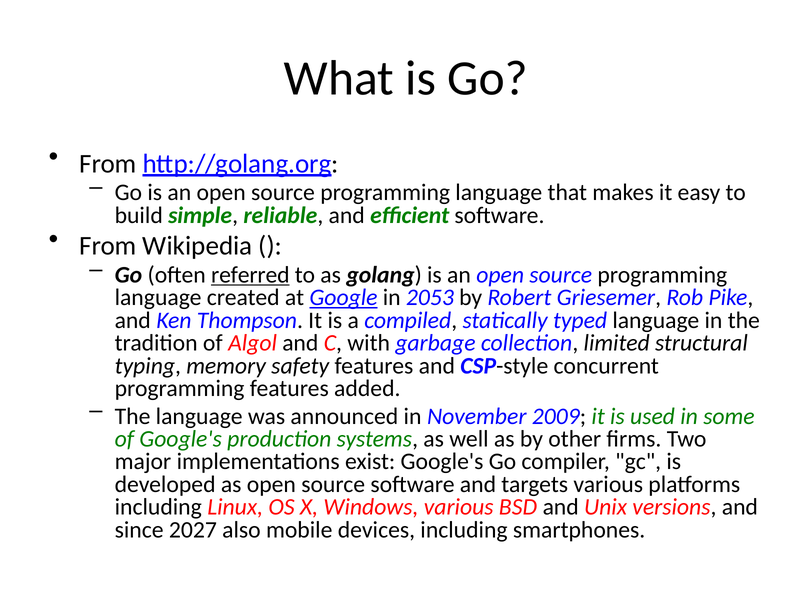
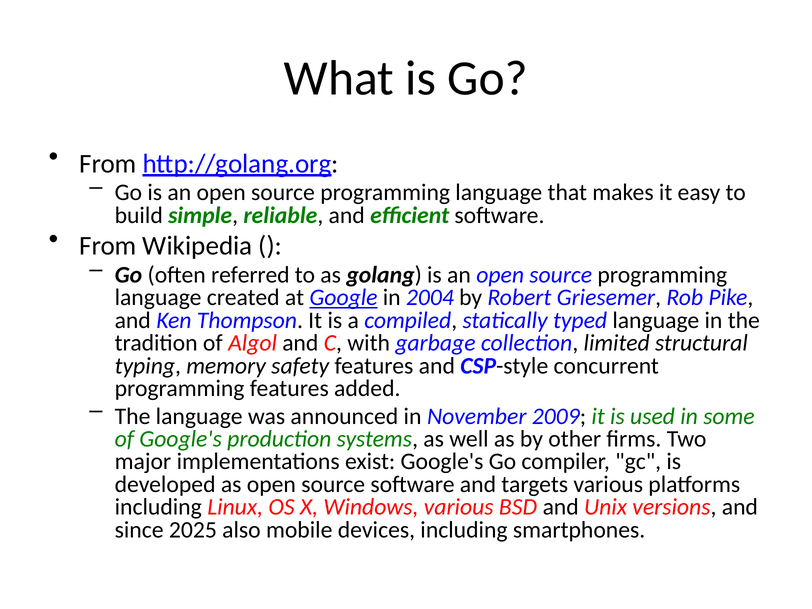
referred underline: present -> none (250, 275)
2053: 2053 -> 2004 (430, 298)
2027: 2027 -> 2025 (193, 530)
